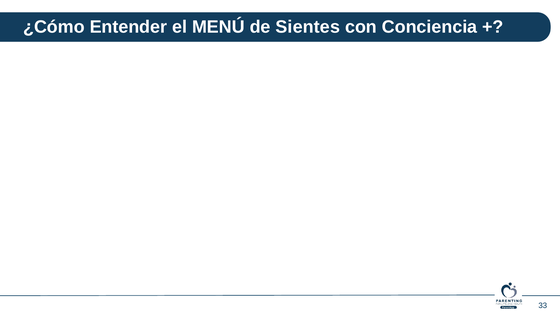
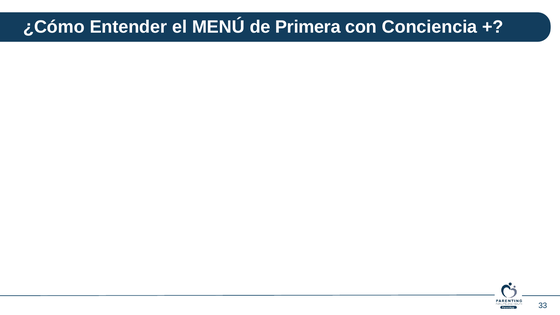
Sientes: Sientes -> Primera (308, 27)
